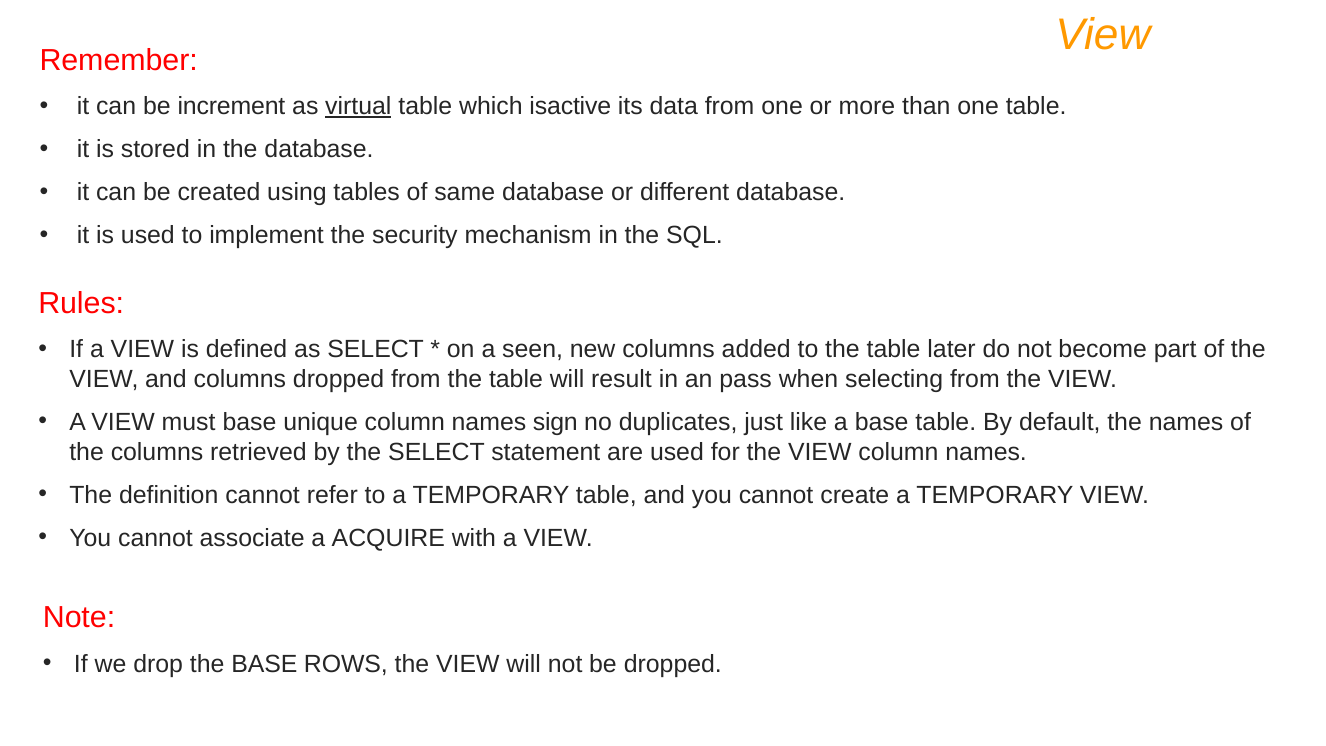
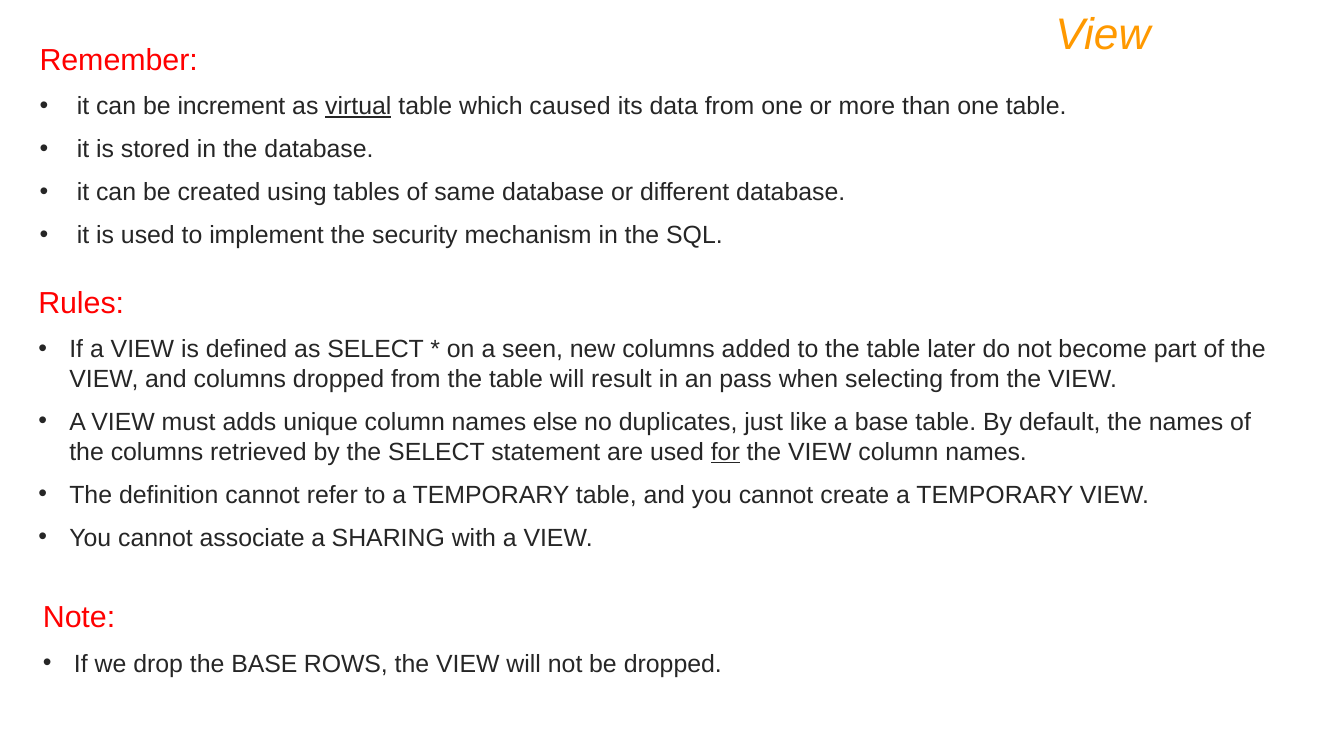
isactive: isactive -> caused (570, 106)
must base: base -> adds (249, 422)
sign: sign -> else (555, 422)
for underline: none -> present (725, 452)
ACQUIRE: ACQUIRE -> SHARING (388, 538)
